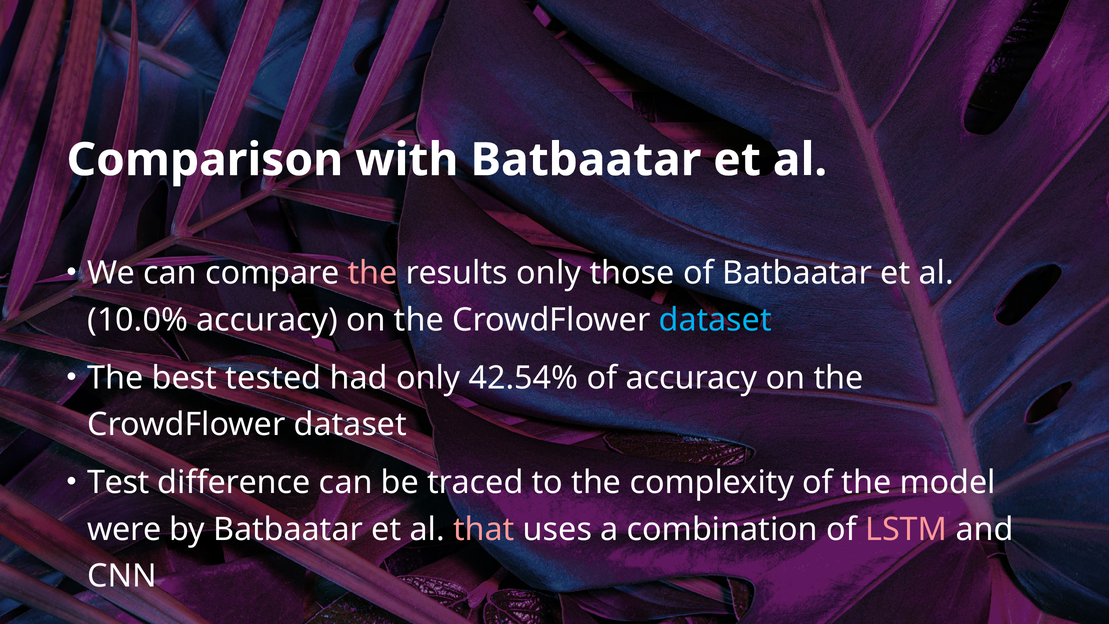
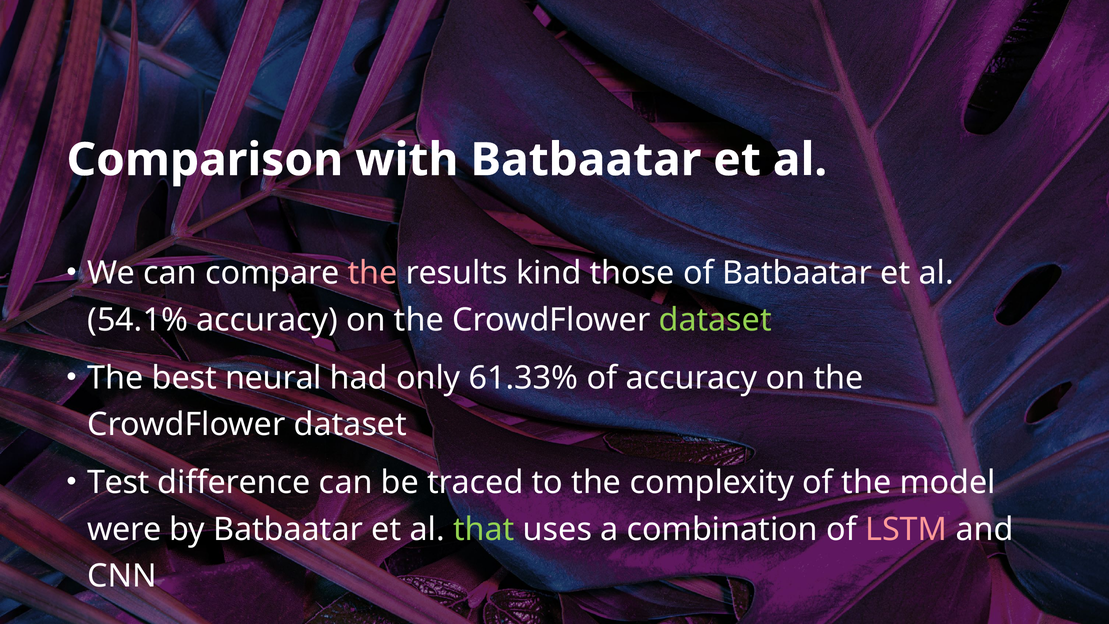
results only: only -> kind (549, 273)
10.0%: 10.0% -> 54.1% (138, 320)
dataset colour: light blue -> light green (715, 320)
tested: tested -> neural (274, 378)
42.54%: 42.54% -> 61.33% (524, 378)
that colour: pink -> light green (484, 529)
